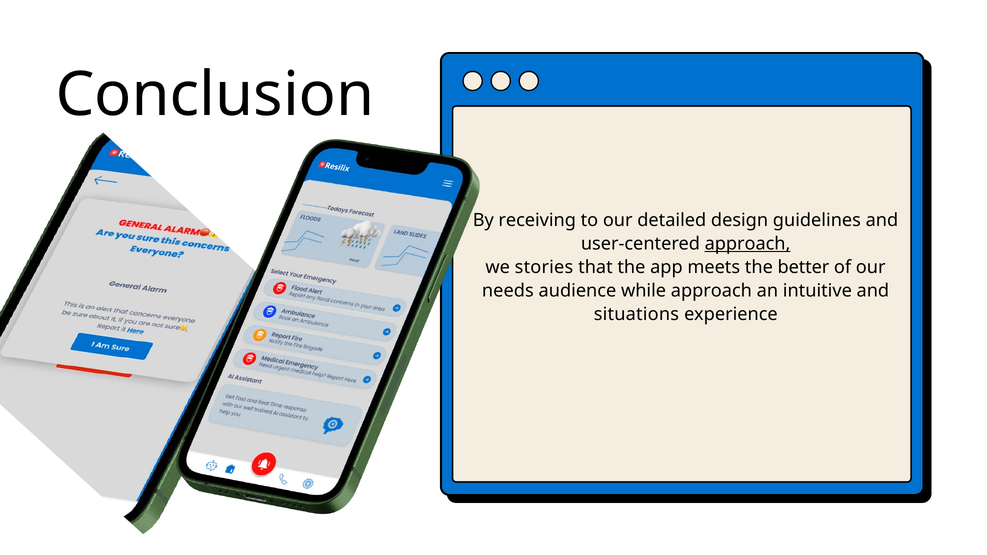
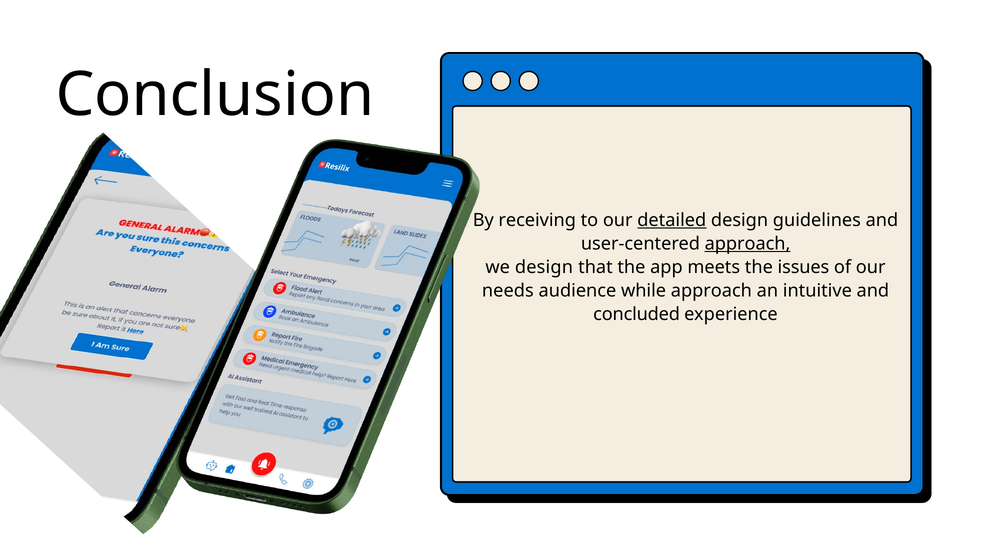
detailed underline: none -> present (672, 220)
we stories: stories -> design (544, 267)
better: better -> issues (803, 267)
situations: situations -> concluded (637, 315)
